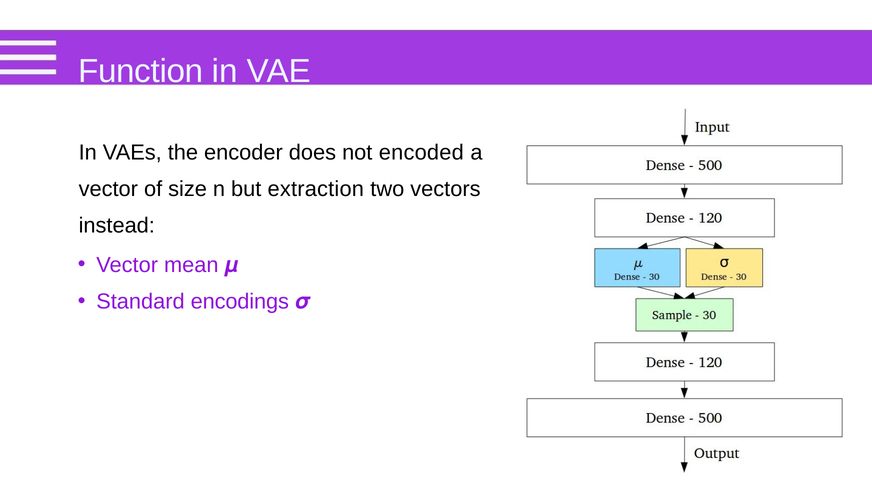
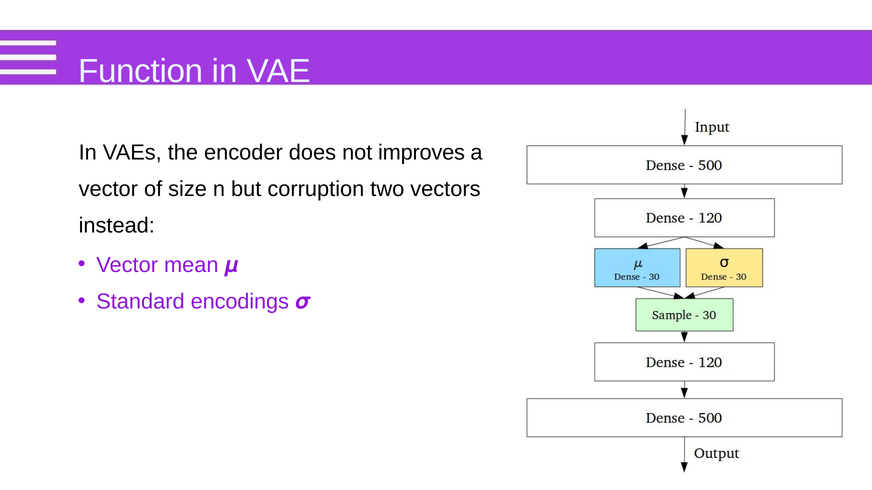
encoded: encoded -> improves (422, 153)
extraction: extraction -> corruption (316, 189)
